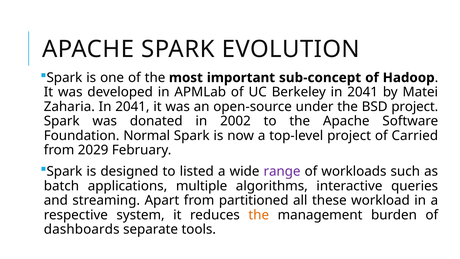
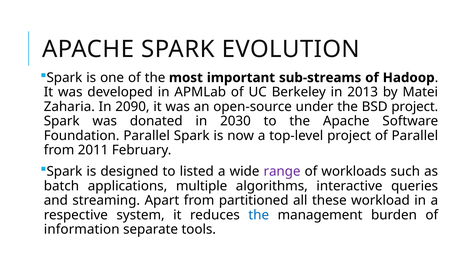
sub-concept: sub-concept -> sub-streams (320, 78)
Berkeley in 2041: 2041 -> 2013 (363, 92)
Zaharia In 2041: 2041 -> 2090 (132, 107)
2002: 2002 -> 2030 (235, 121)
Foundation Normal: Normal -> Parallel (147, 136)
of Carried: Carried -> Parallel (415, 136)
2029: 2029 -> 2011 (93, 150)
the colour: orange -> blue (259, 215)
dashboards: dashboards -> information (82, 229)
